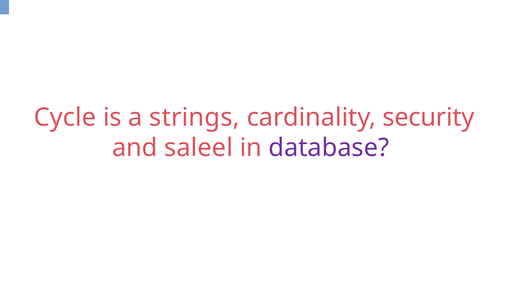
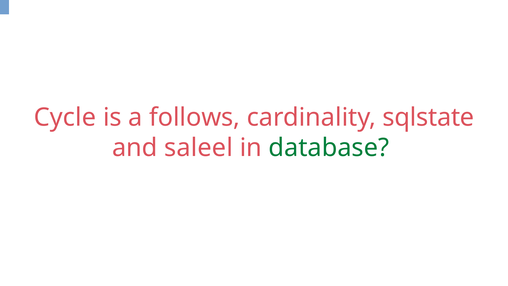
strings: strings -> follows (195, 117)
security: security -> sqlstate (428, 117)
database colour: purple -> green (329, 148)
